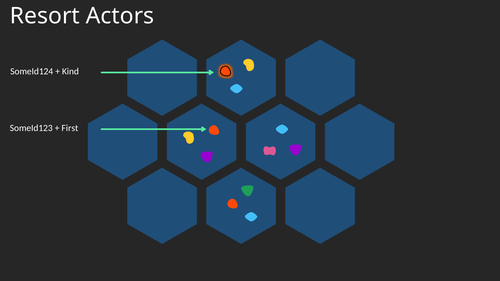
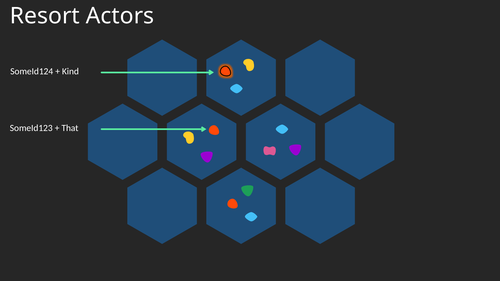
First: First -> That (70, 128)
